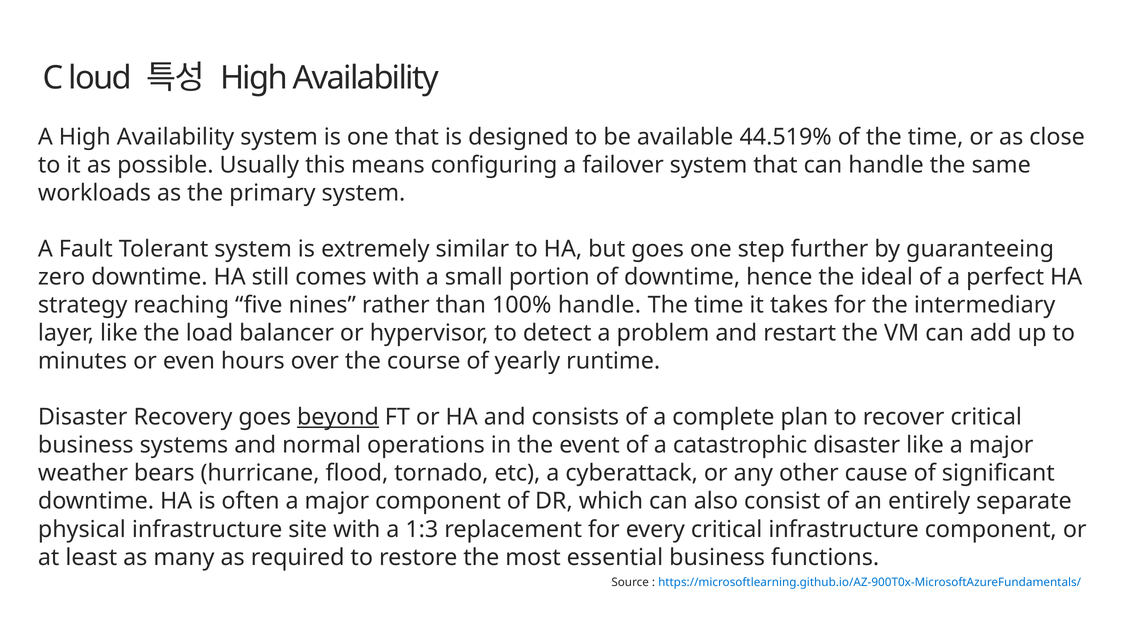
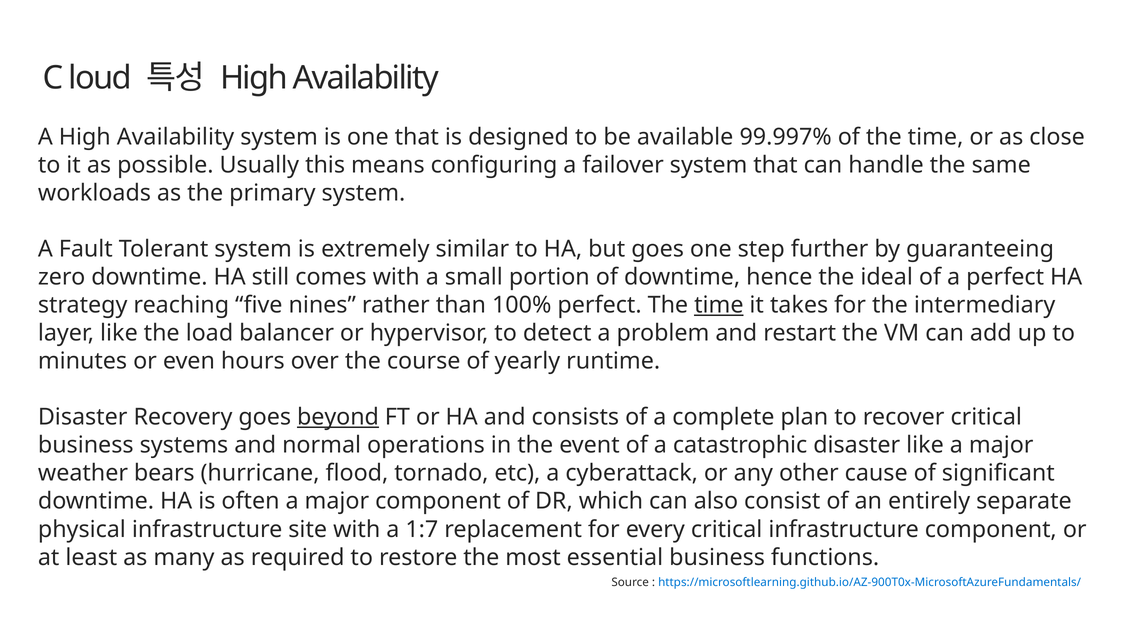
44.519%: 44.519% -> 99.997% (786, 137)
100% handle: handle -> perfect (600, 305)
time underline: none -> present (719, 305)
1:3: 1:3 -> 1:7 (422, 530)
